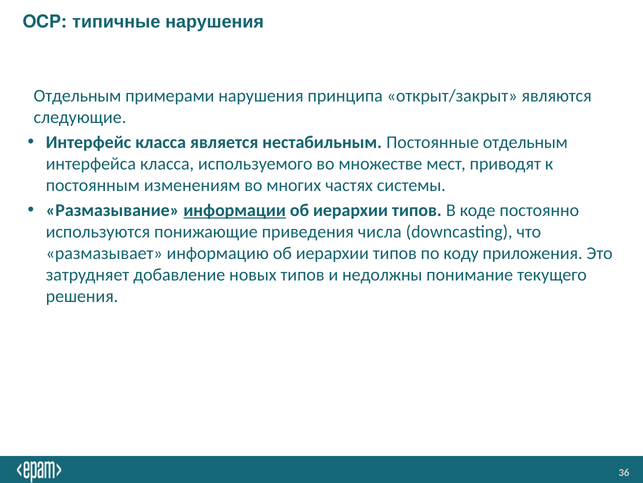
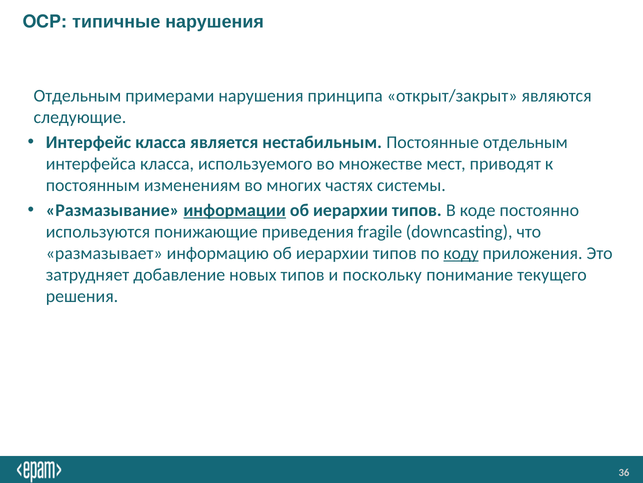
числа: числа -> fragile (380, 231)
коду underline: none -> present (461, 253)
недолжны: недолжны -> поскольку (382, 274)
